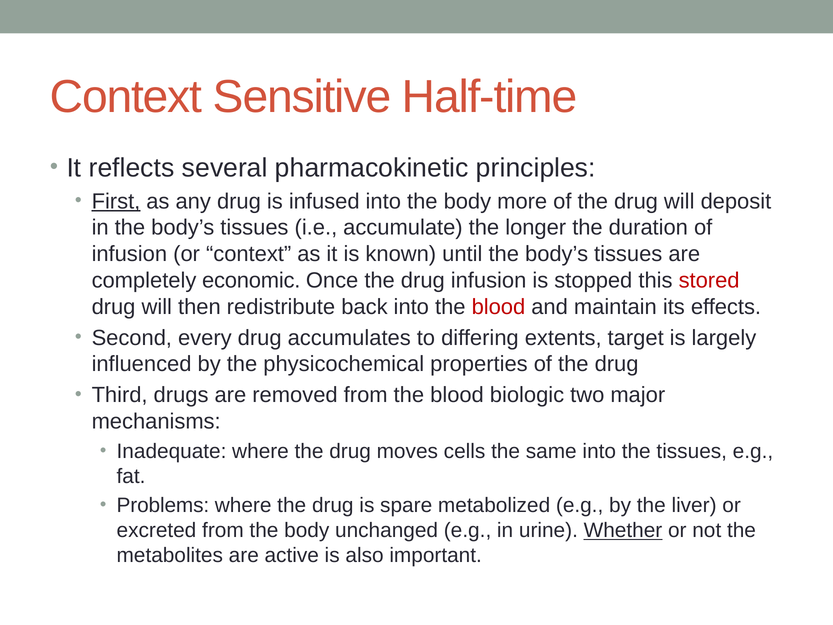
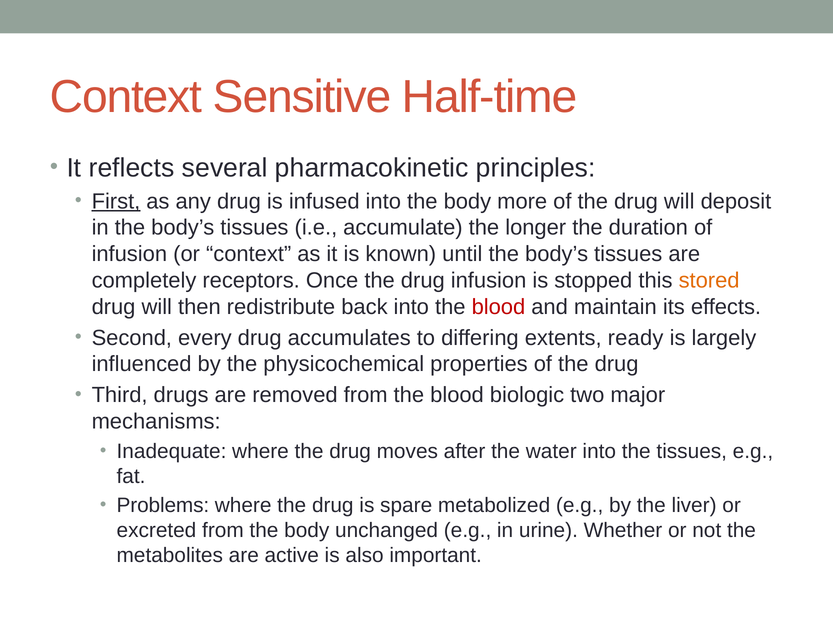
economic: economic -> receptors (251, 280)
stored colour: red -> orange (709, 280)
target: target -> ready (636, 338)
cells: cells -> after (465, 451)
same: same -> water (551, 451)
Whether underline: present -> none (623, 530)
